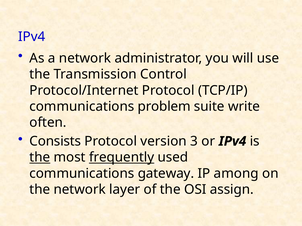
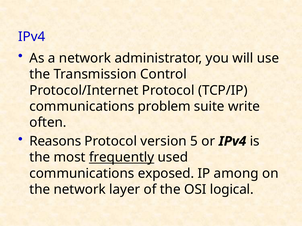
Consists: Consists -> Reasons (55, 142)
3: 3 -> 5 (194, 142)
the underline: present -> none (40, 158)
gateway: gateway -> exposed (166, 174)
assign: assign -> logical (232, 190)
